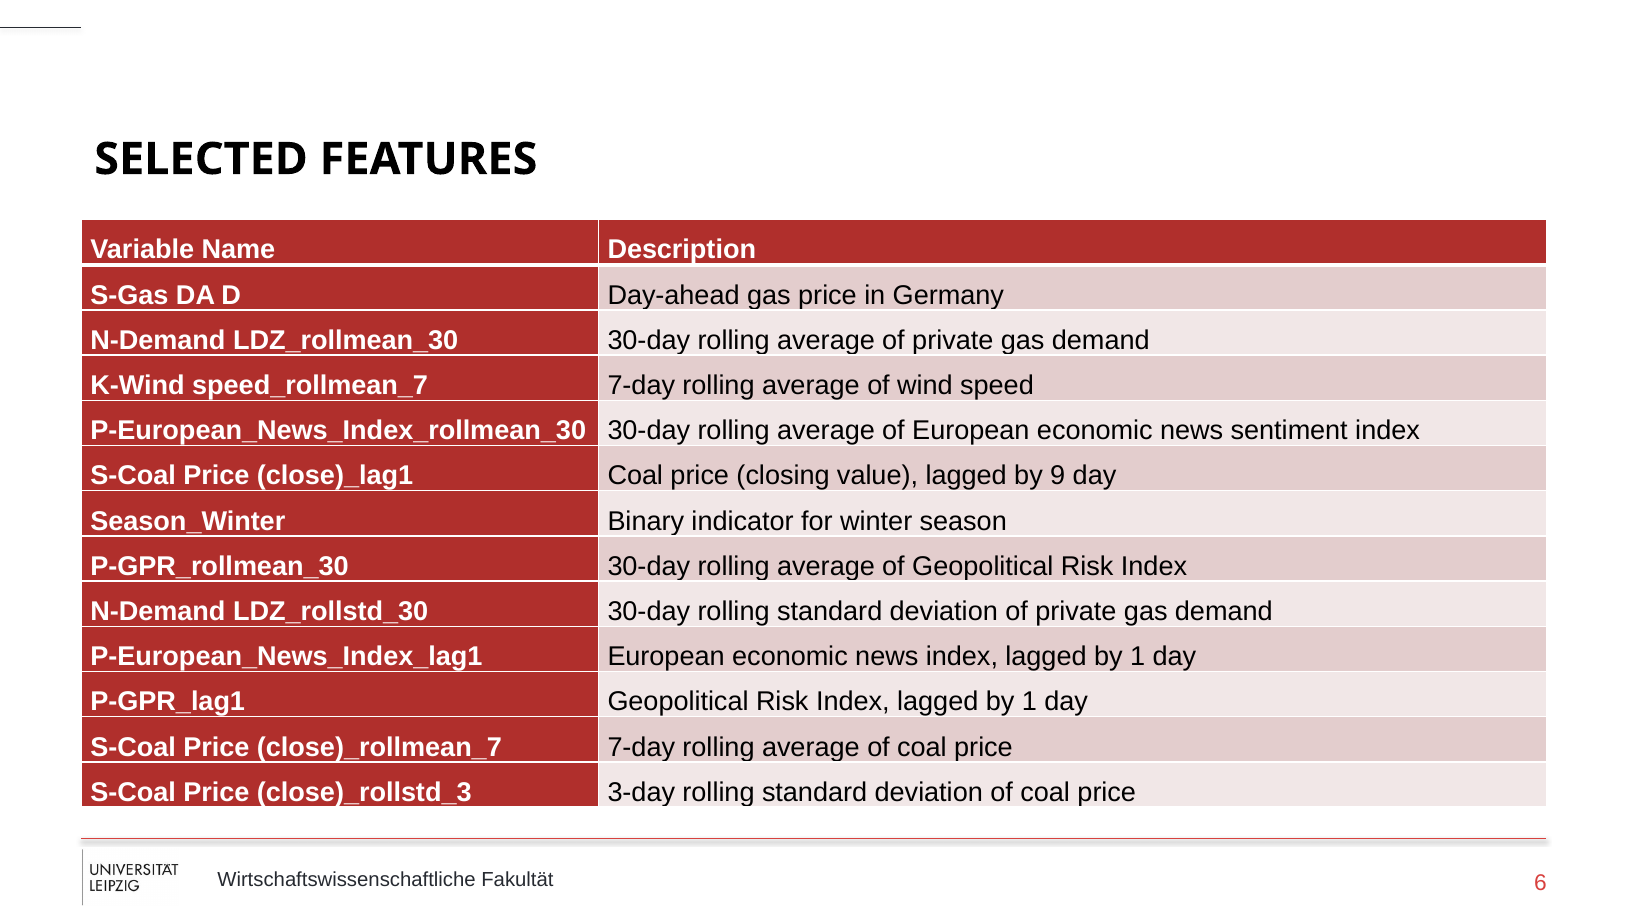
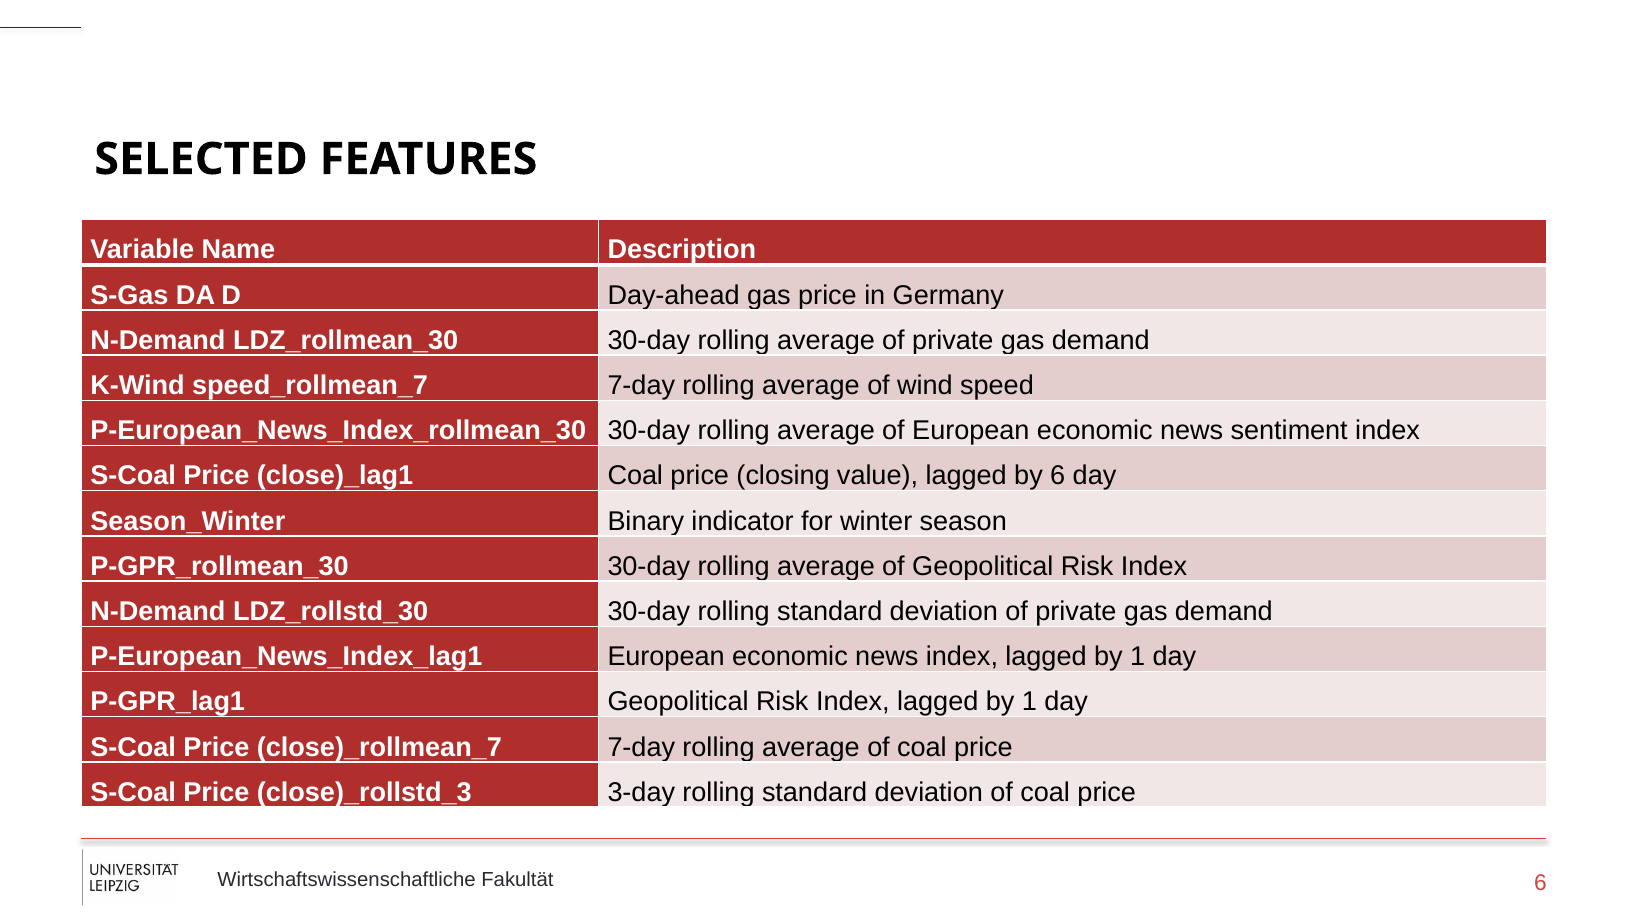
by 9: 9 -> 6 (1058, 476)
